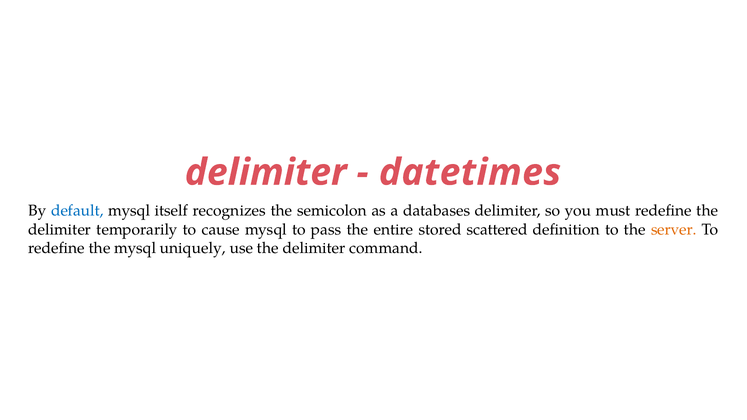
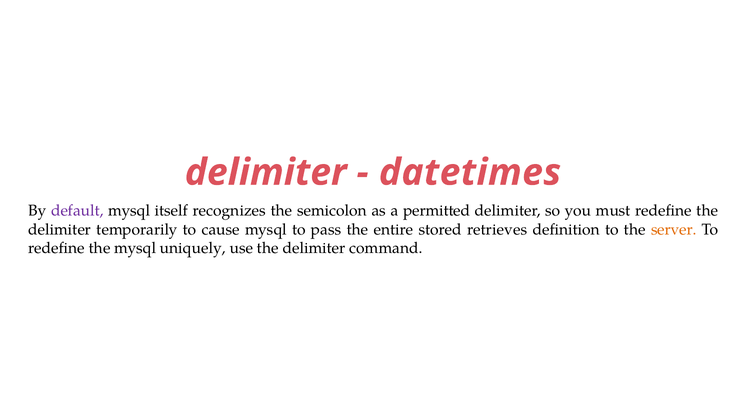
default colour: blue -> purple (77, 211)
databases: databases -> permitted (437, 211)
scattered: scattered -> retrieves (497, 230)
